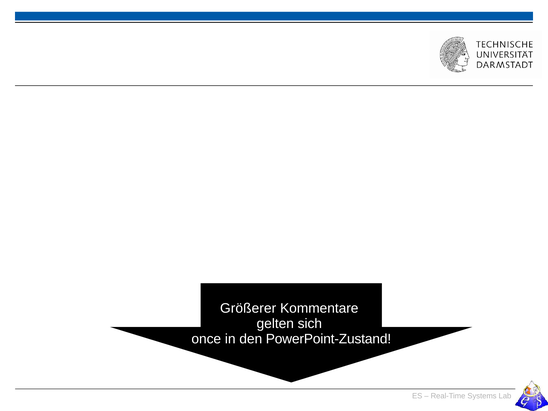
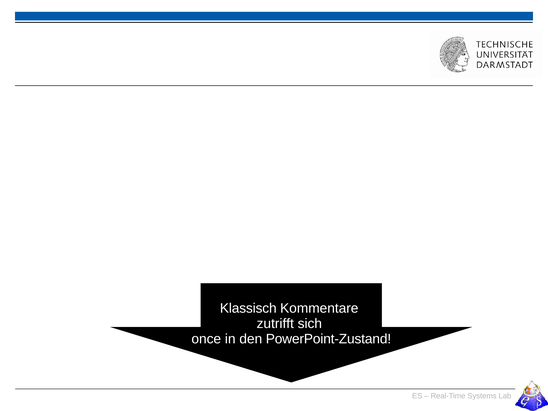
Größerer: Größerer -> Klassisch (248, 308)
gelten: gelten -> zutrifft (275, 324)
